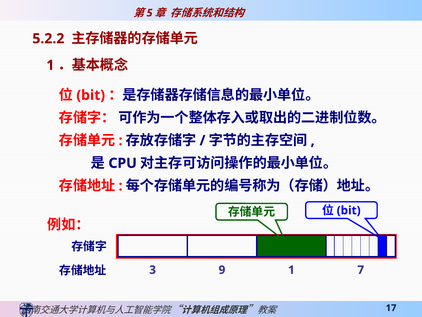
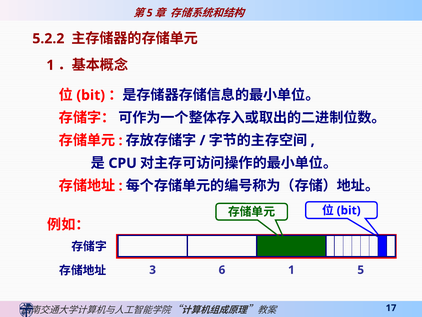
9: 9 -> 6 (222, 270)
1 7: 7 -> 5 (361, 270)
